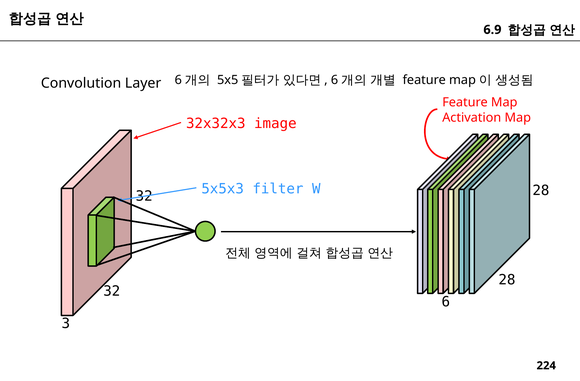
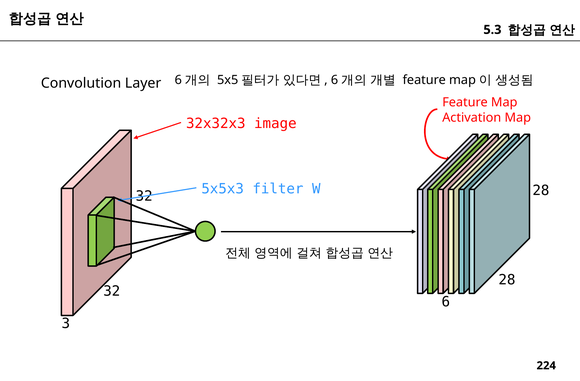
6.9: 6.9 -> 5.3 (492, 30)
